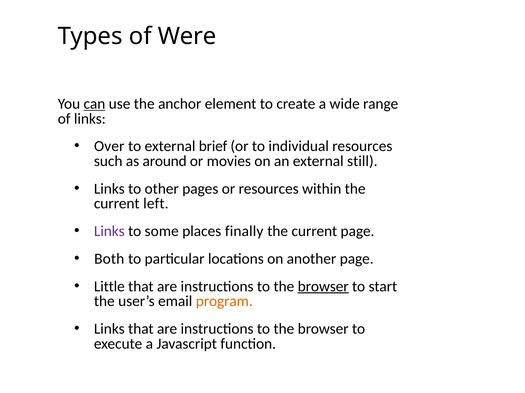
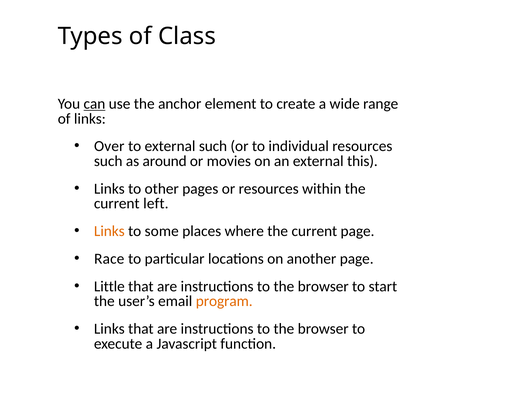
Were: Were -> Class (187, 36)
external brief: brief -> such (213, 147)
still: still -> this (362, 161)
Links colour: purple -> orange (109, 232)
finally: finally -> where (244, 232)
Both: Both -> Race (109, 259)
browser underline: present -> none (323, 287)
